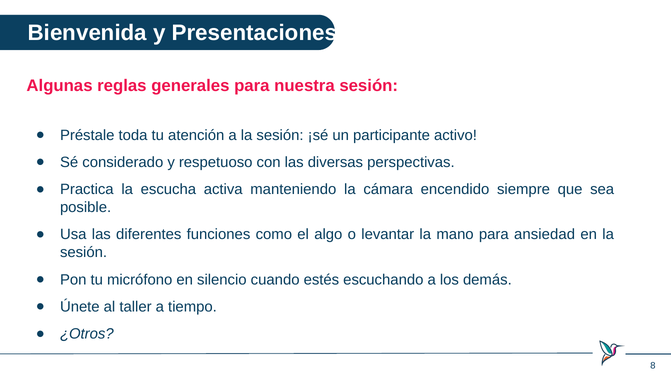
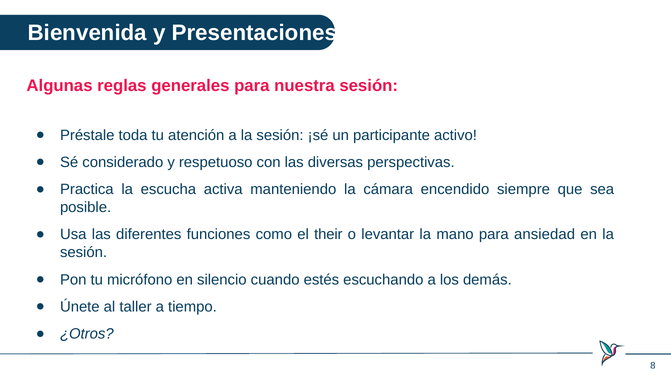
algo: algo -> their (328, 235)
